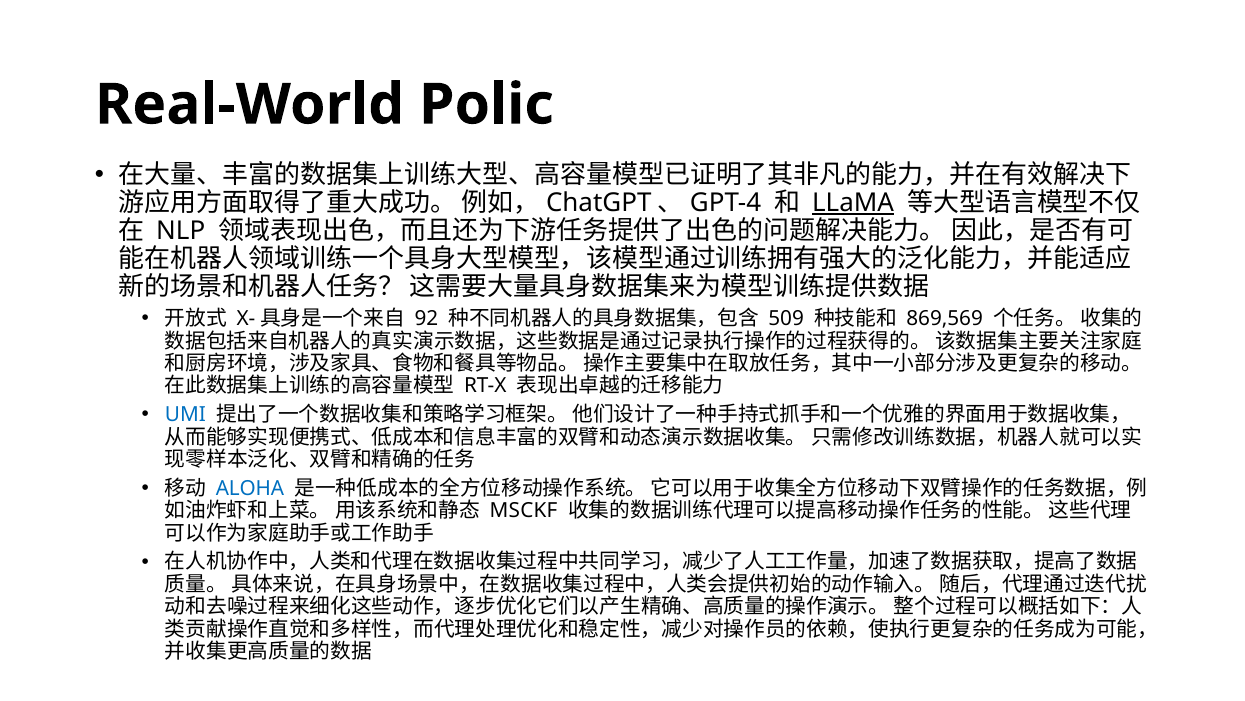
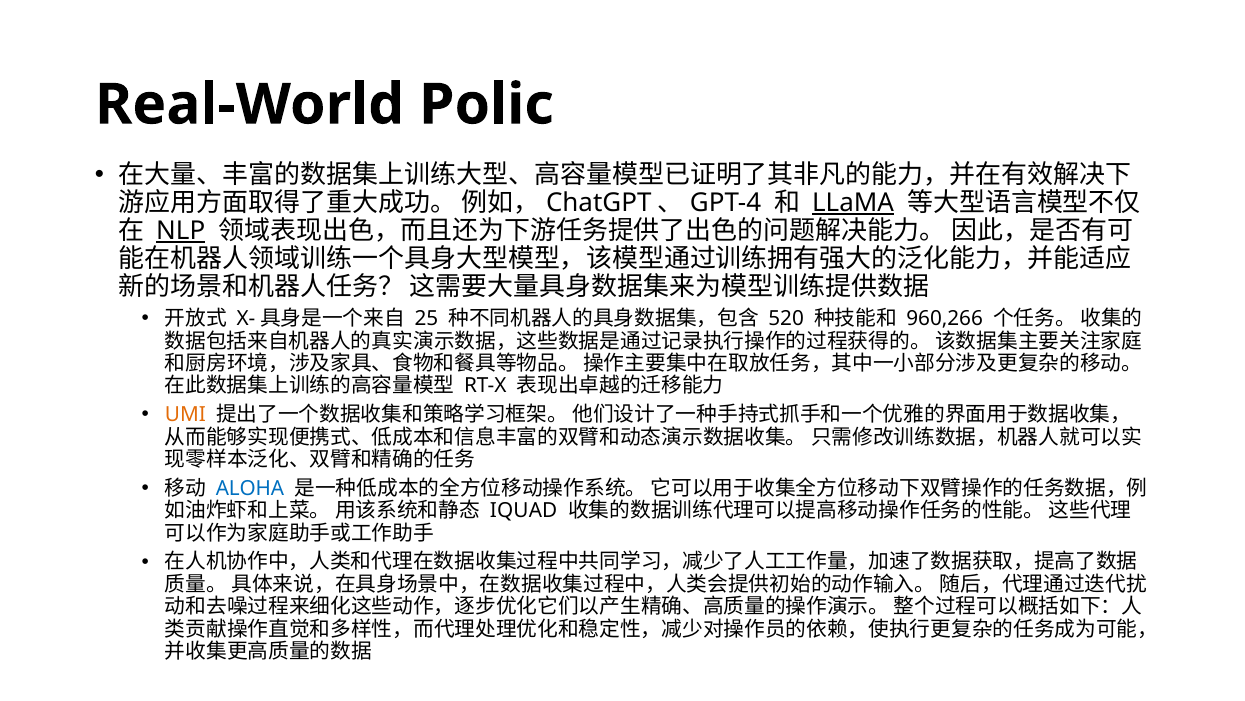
NLP underline: none -> present (181, 231)
92: 92 -> 25 (426, 319)
509: 509 -> 520 (786, 319)
869,569: 869,569 -> 960,266 (945, 319)
UMI colour: blue -> orange (185, 415)
MSCKF: MSCKF -> IQUAD (524, 510)
